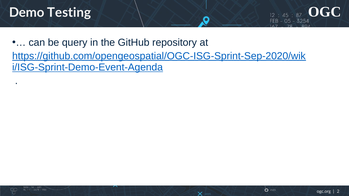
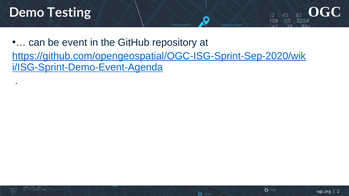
query: query -> event (75, 43)
